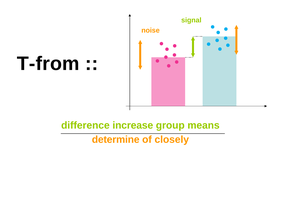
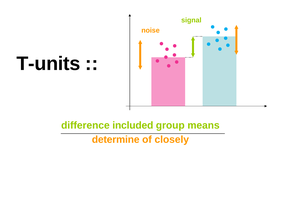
T-from: T-from -> T-units (48, 64)
increase: increase -> included (133, 125)
